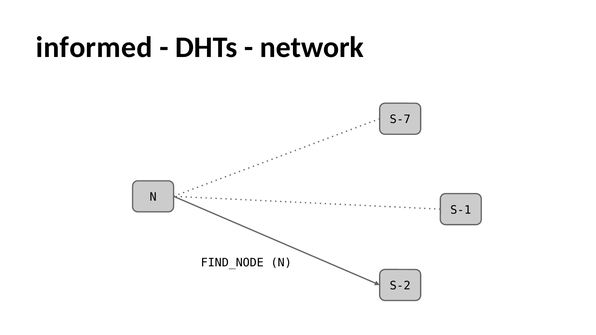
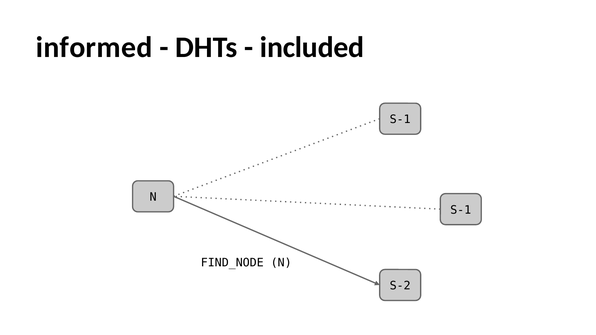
network: network -> included (312, 48)
S-7: S-7 -> S-1 (400, 120)
